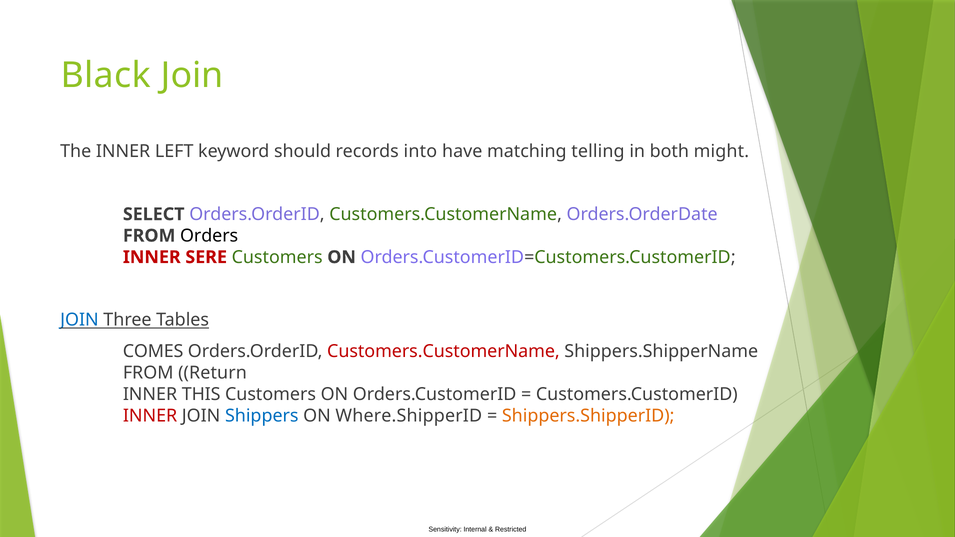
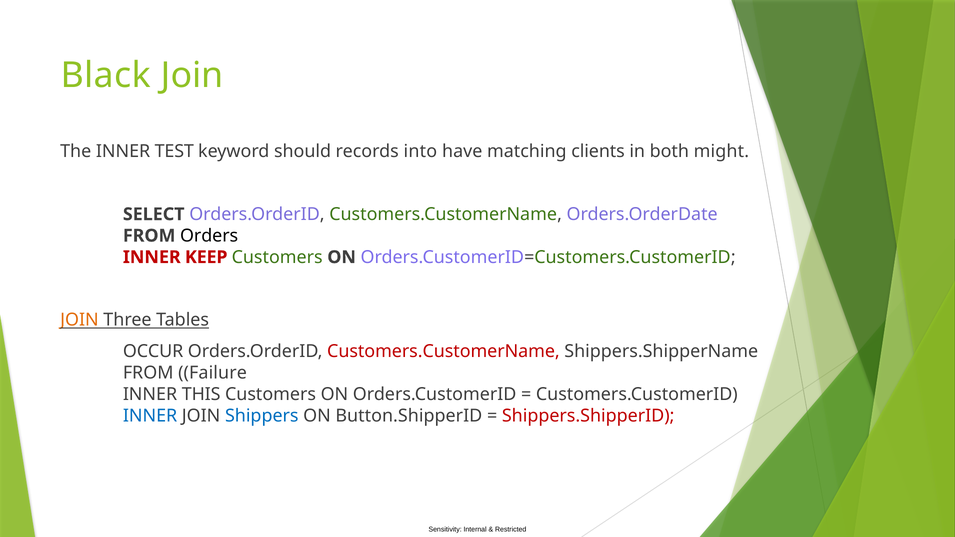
LEFT: LEFT -> TEST (174, 151)
telling: telling -> clients (598, 151)
SERE: SERE -> KEEP (206, 257)
JOIN colour: blue -> orange (79, 320)
COMES: COMES -> OCCUR (153, 352)
Return: Return -> Failure (213, 373)
INNER colour: red -> blue (150, 416)
Where.ShipperID: Where.ShipperID -> Button.ShipperID (409, 416)
Shippers.ShipperID colour: orange -> red (588, 416)
